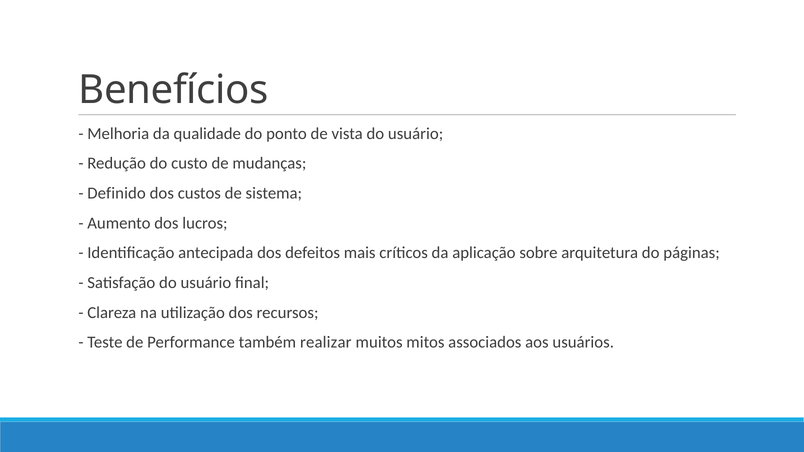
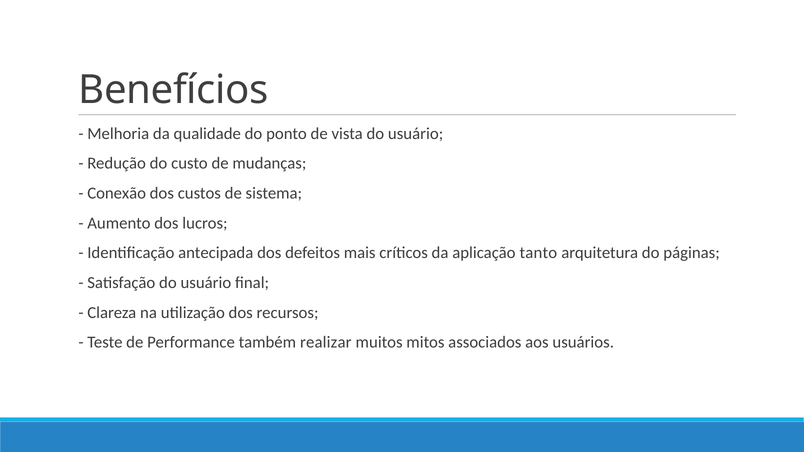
Definido: Definido -> Conexão (117, 193)
sobre: sobre -> tanto (538, 253)
